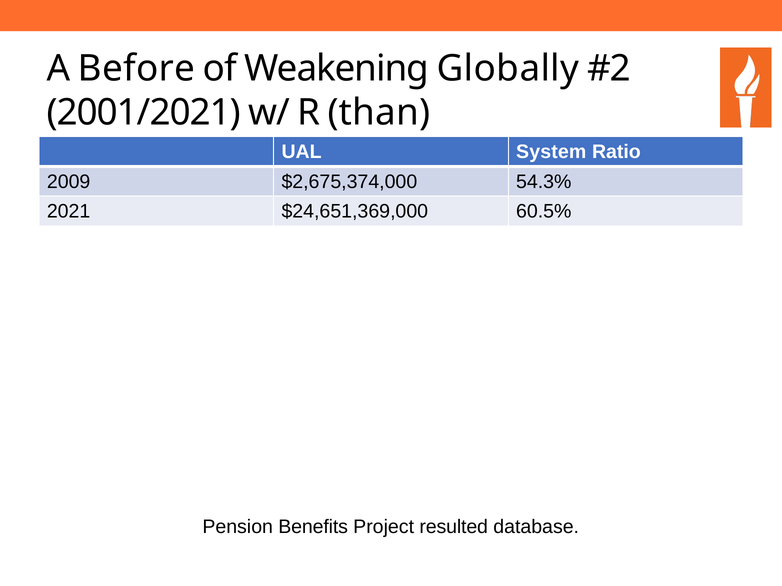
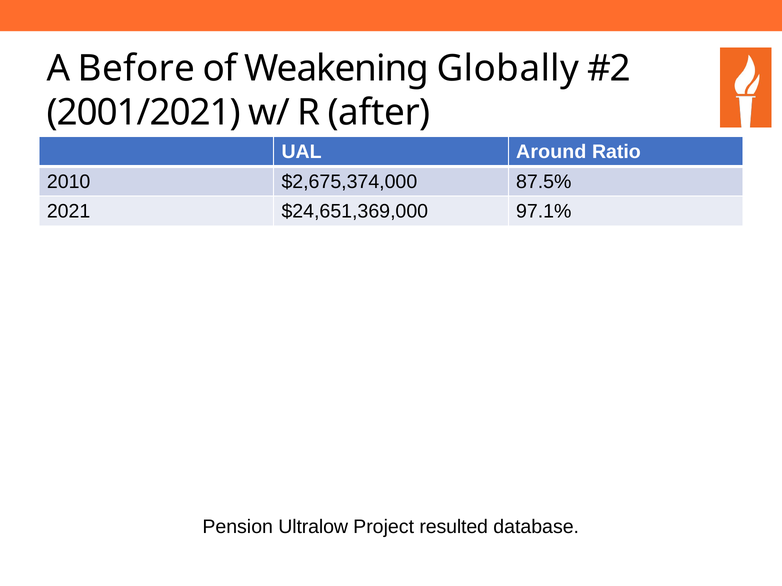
than: than -> after (379, 113)
System: System -> Around (551, 152)
2009: 2009 -> 2010 (69, 182)
54.3%: 54.3% -> 87.5% (544, 182)
60.5%: 60.5% -> 97.1% (544, 212)
Benefits: Benefits -> Ultralow (313, 527)
